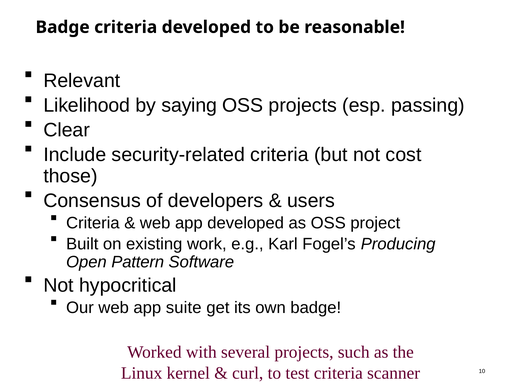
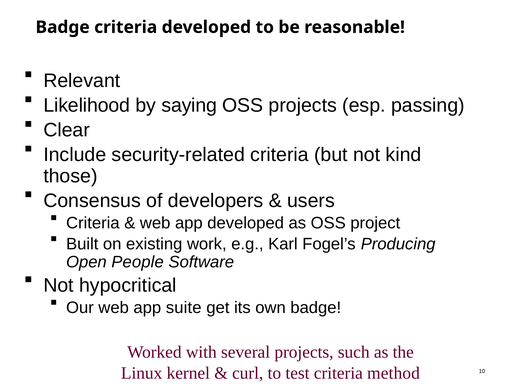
cost: cost -> kind (404, 155)
Pattern: Pattern -> People (138, 262)
scanner: scanner -> method (394, 373)
